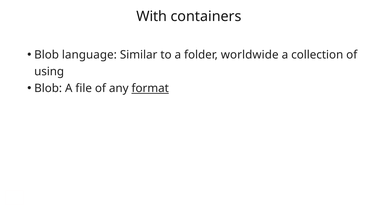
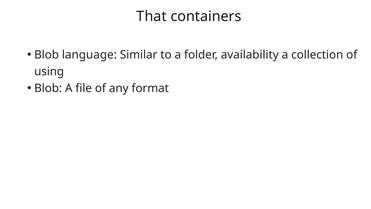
With: With -> That (152, 16)
worldwide: worldwide -> availability (250, 55)
format underline: present -> none (150, 88)
